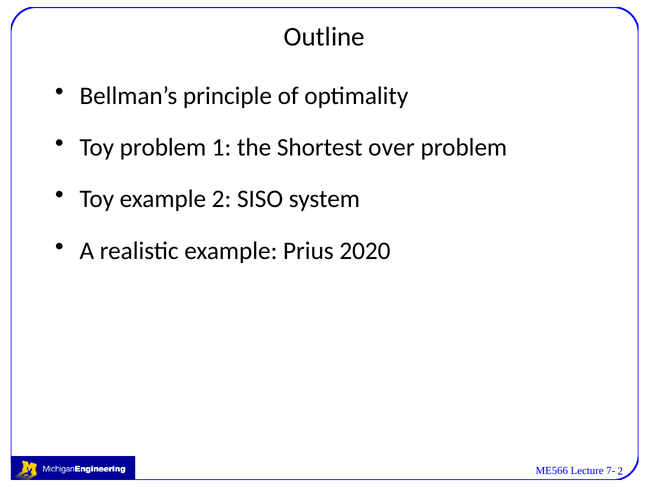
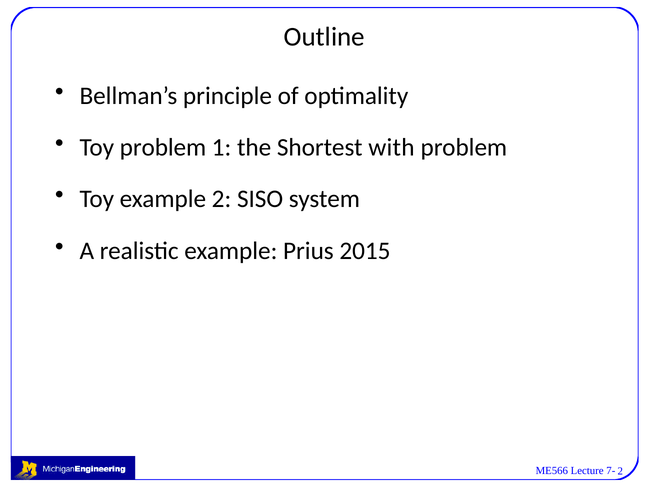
over: over -> with (391, 147)
2020: 2020 -> 2015 (365, 251)
